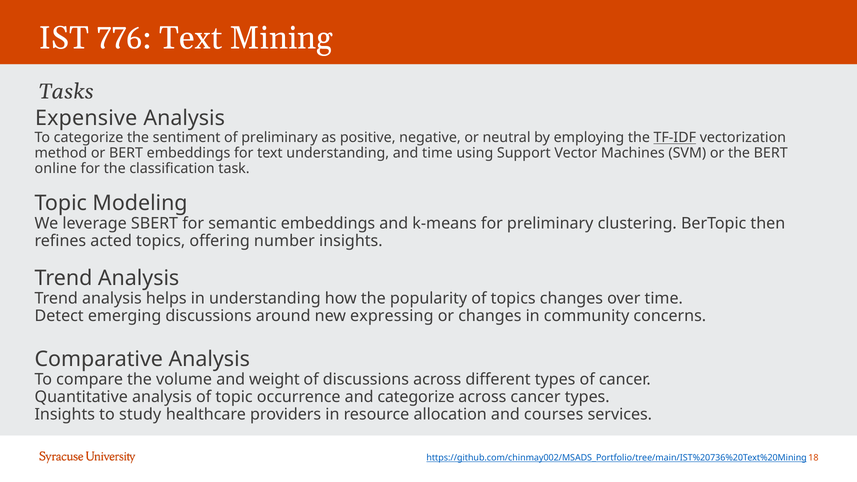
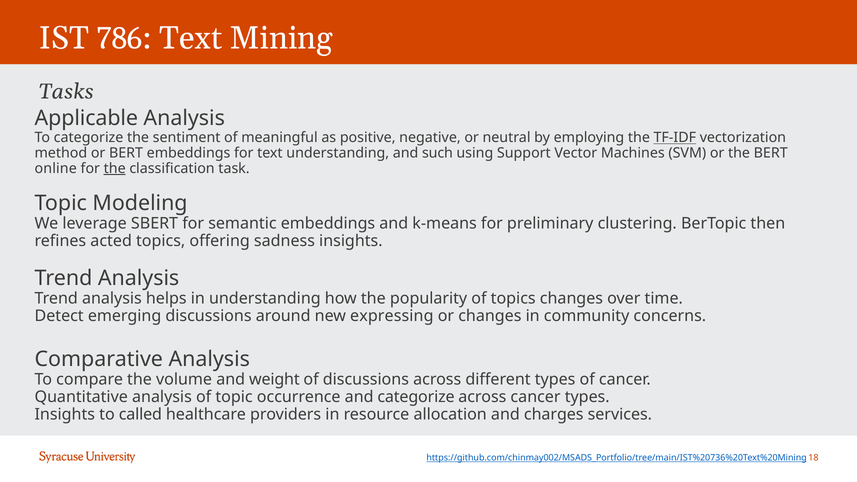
776: 776 -> 786 (119, 38)
Expensive: Expensive -> Applicable (86, 118)
of preliminary: preliminary -> meaningful (279, 138)
and time: time -> such (437, 153)
the underline: none -> present (115, 168)
number: number -> sadness (284, 241)
study: study -> called (140, 414)
courses: courses -> charges (554, 414)
